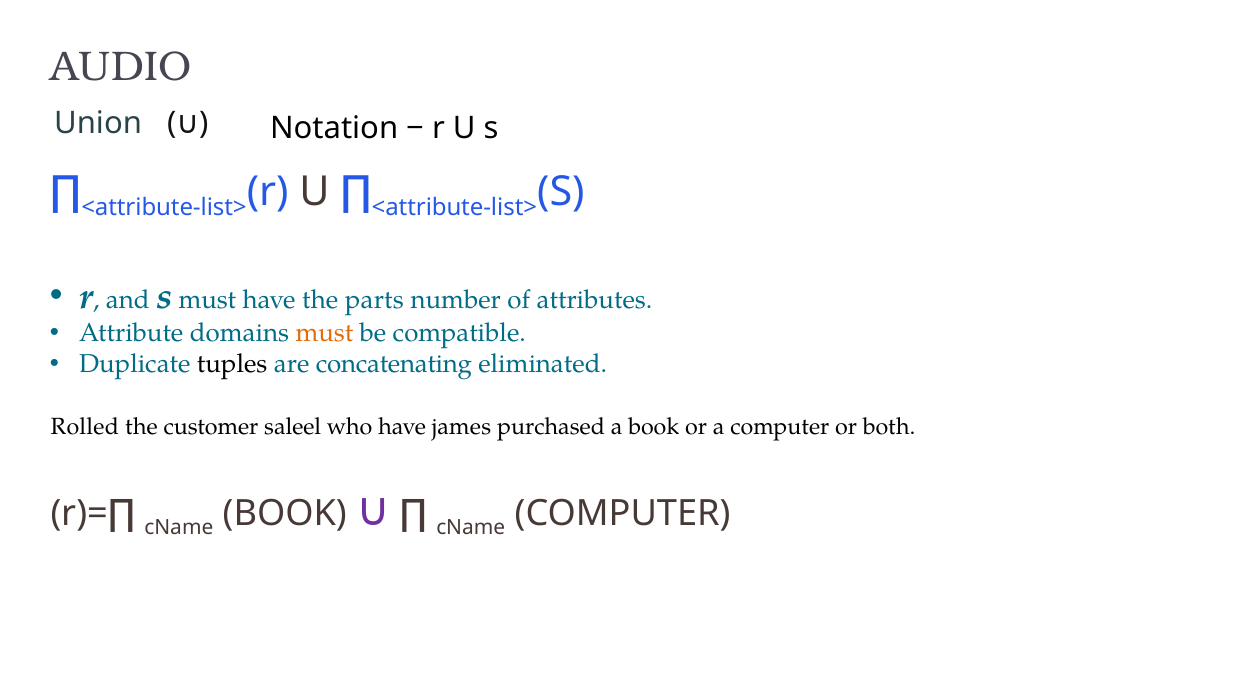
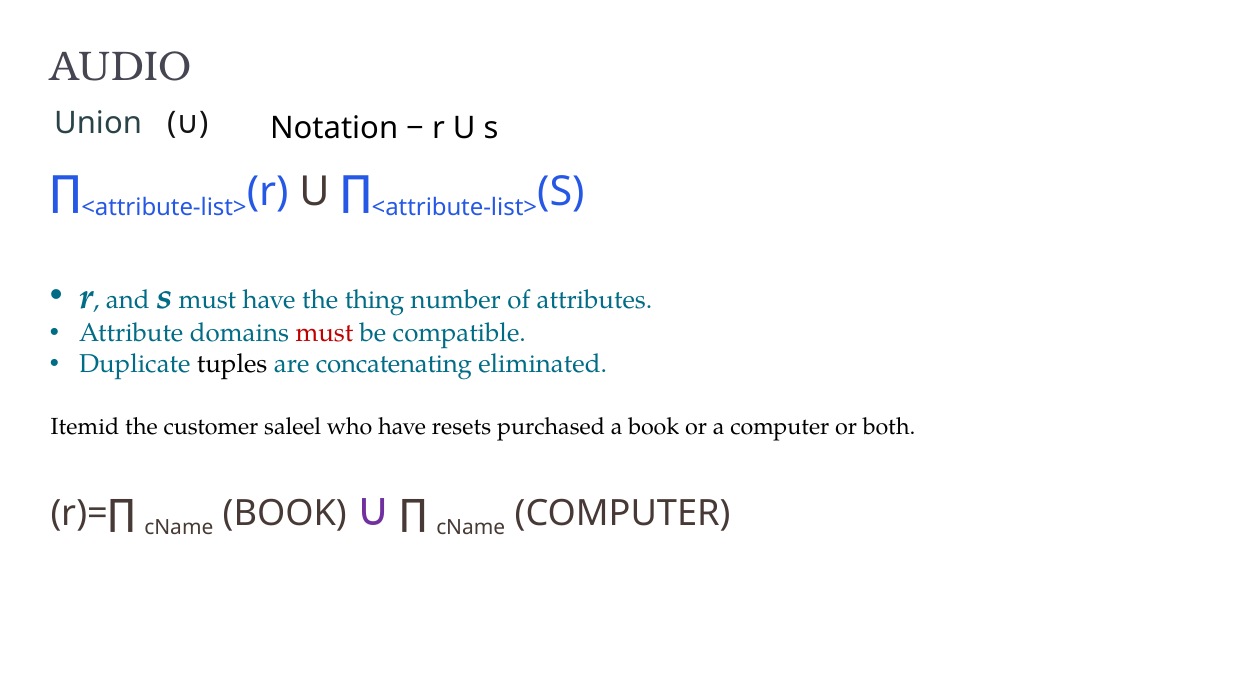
parts: parts -> thing (375, 300)
must colour: orange -> red (324, 333)
Rolled: Rolled -> Itemid (85, 427)
james: james -> resets (462, 427)
